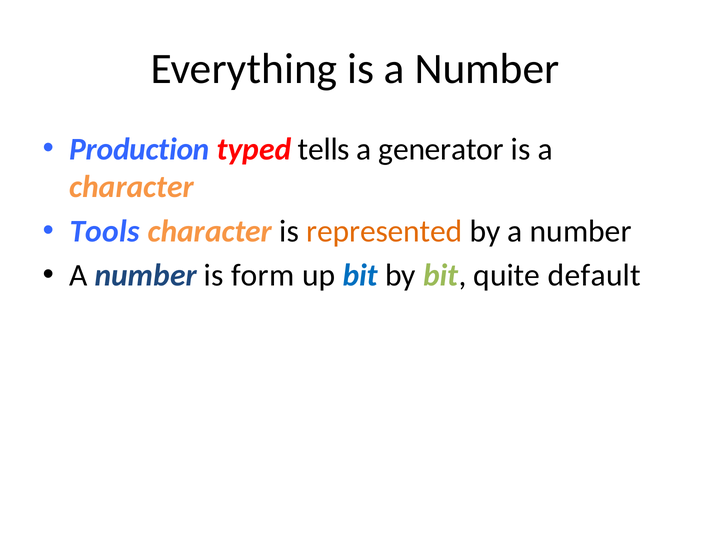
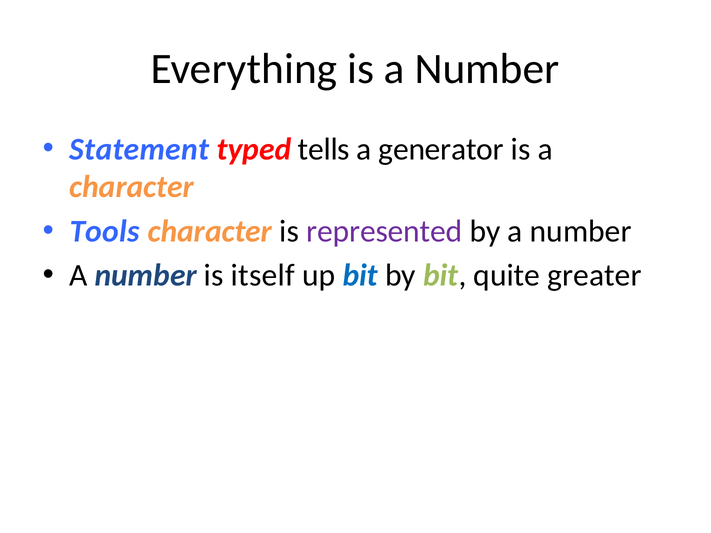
Production: Production -> Statement (139, 149)
represented colour: orange -> purple (384, 231)
form: form -> itself (263, 276)
default: default -> greater (594, 276)
